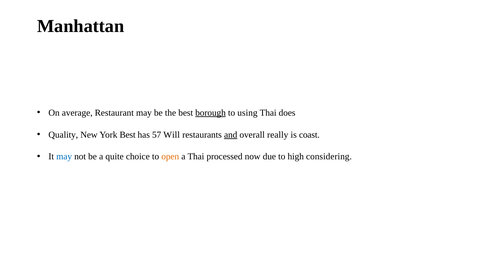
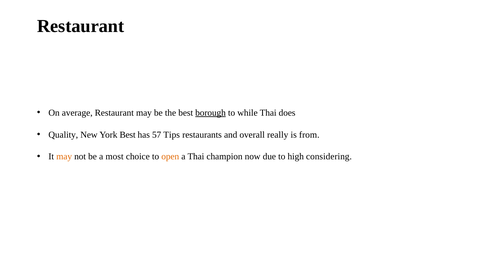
Manhattan: Manhattan -> Restaurant (81, 26)
using: using -> while (248, 113)
Will: Will -> Tips (172, 135)
and underline: present -> none (231, 135)
coast: coast -> from (309, 135)
may colour: blue -> orange (64, 157)
quite: quite -> most (115, 157)
processed: processed -> champion (225, 157)
